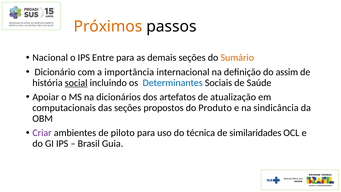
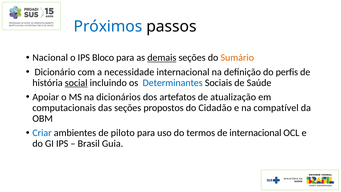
Próximos colour: orange -> blue (108, 26)
Entre: Entre -> Bloco (103, 58)
demais underline: none -> present (162, 58)
importância: importância -> necessidade (129, 72)
assim: assim -> perfis (287, 72)
Produto: Produto -> Cidadão (215, 108)
sindicância: sindicância -> compatível (276, 108)
Criar colour: purple -> blue (42, 133)
técnica: técnica -> termos (201, 133)
de similaridades: similaridades -> internacional (255, 133)
